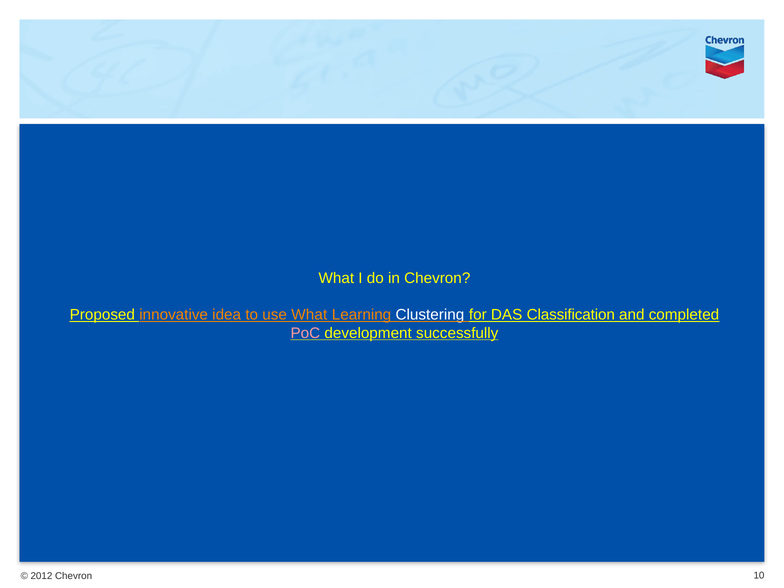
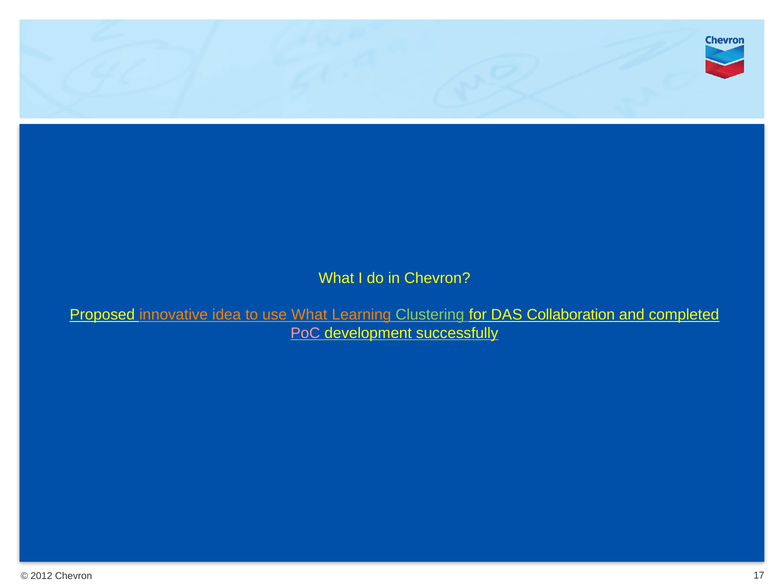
Clustering colour: white -> light green (430, 315)
Classification: Classification -> Collaboration (571, 315)
10: 10 -> 17 (759, 575)
